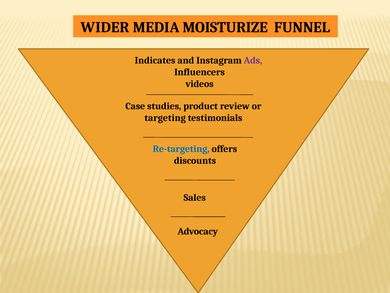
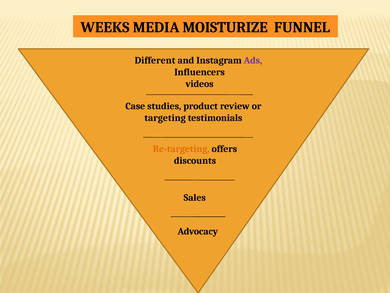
WIDER: WIDER -> WEEKS (105, 27)
Indicates: Indicates -> Different (155, 60)
Re-targeting colour: blue -> orange (181, 149)
